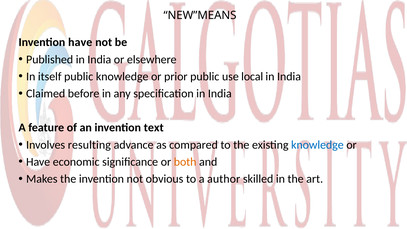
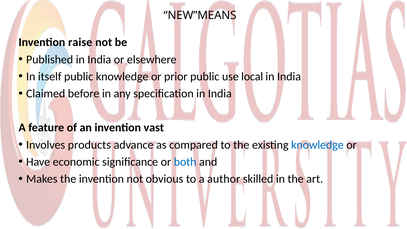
Invention have: have -> raise (80, 42)
text: text -> vast (154, 128)
resulting: resulting -> products (89, 145)
both colour: orange -> blue (185, 162)
